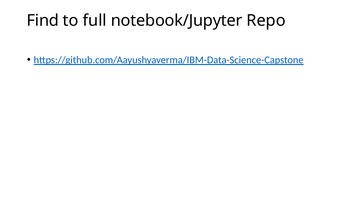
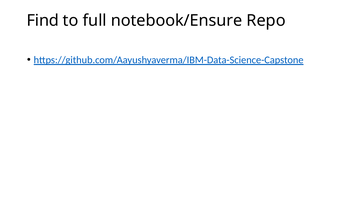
notebook/Jupyter: notebook/Jupyter -> notebook/Ensure (177, 21)
